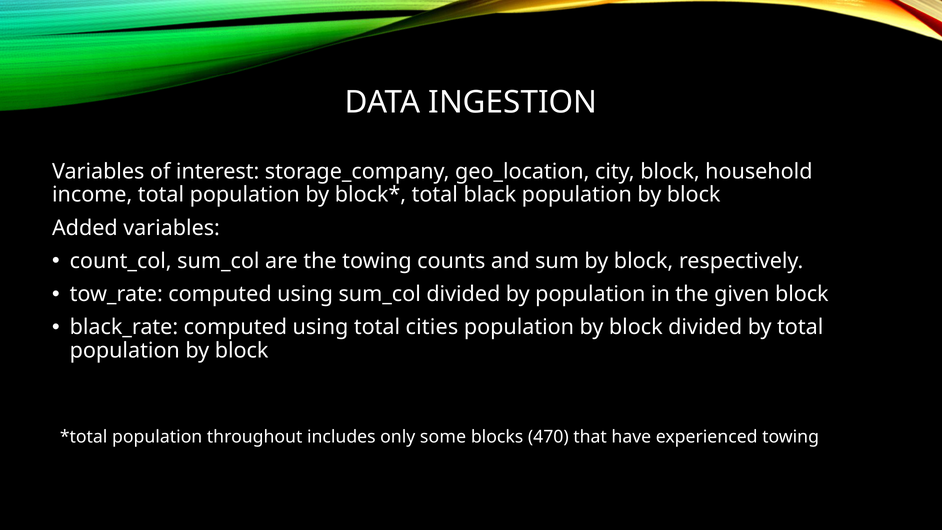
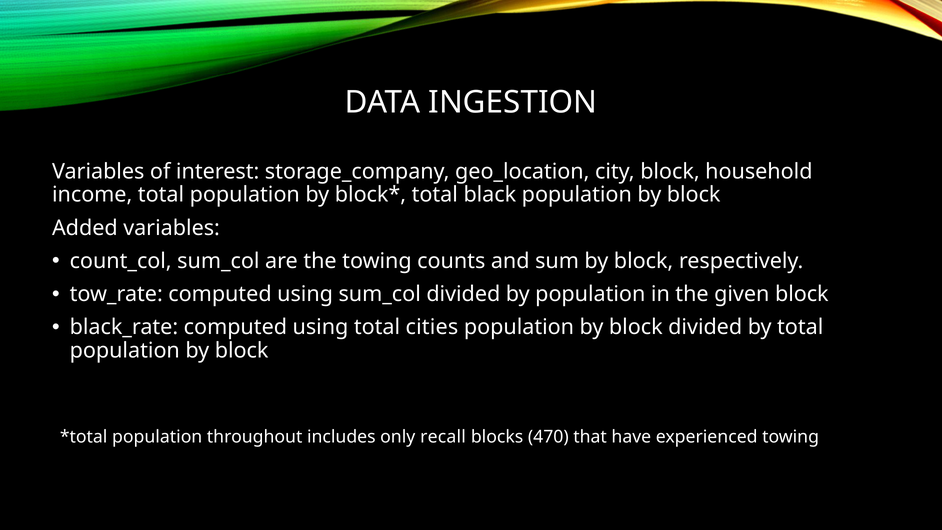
some: some -> recall (443, 437)
